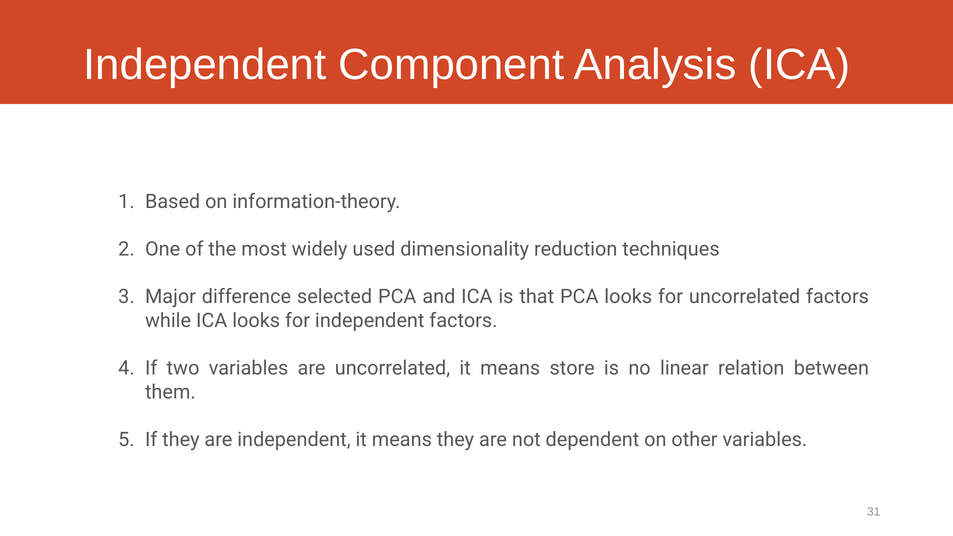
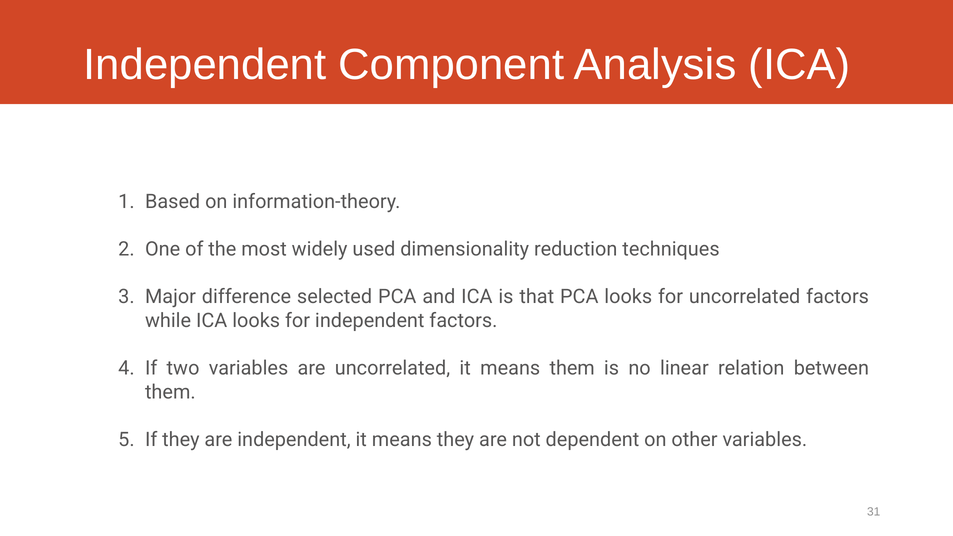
means store: store -> them (572, 368)
